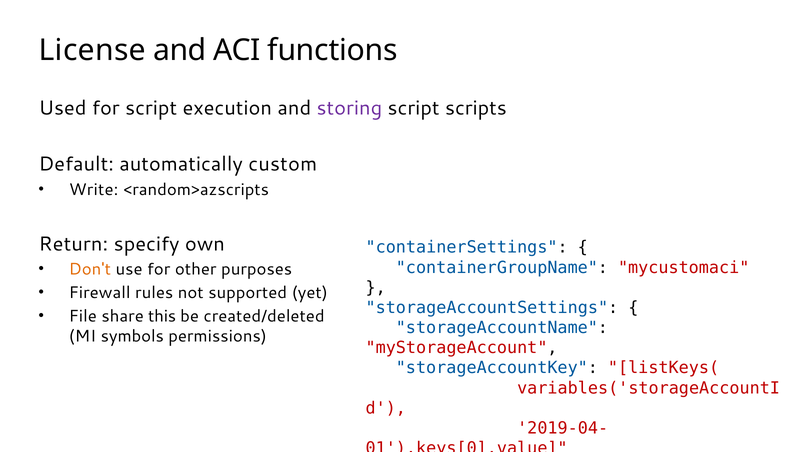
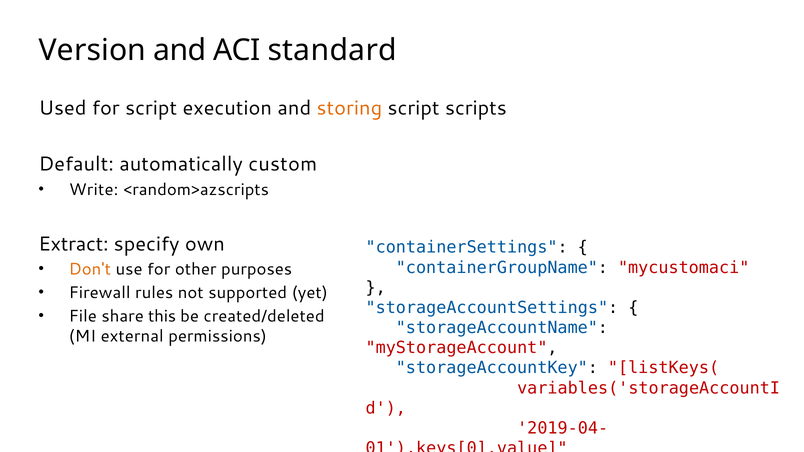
License: License -> Version (92, 50)
functions: functions -> standard (332, 50)
storing colour: purple -> orange (349, 108)
Return: Return -> Extract (74, 244)
symbols: symbols -> external (132, 336)
